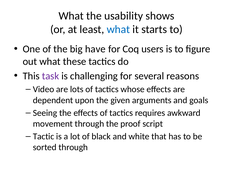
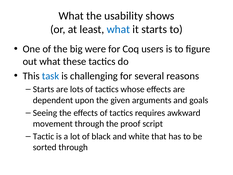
have: have -> were (95, 49)
task colour: purple -> blue (51, 76)
Video: Video -> Starts (44, 89)
